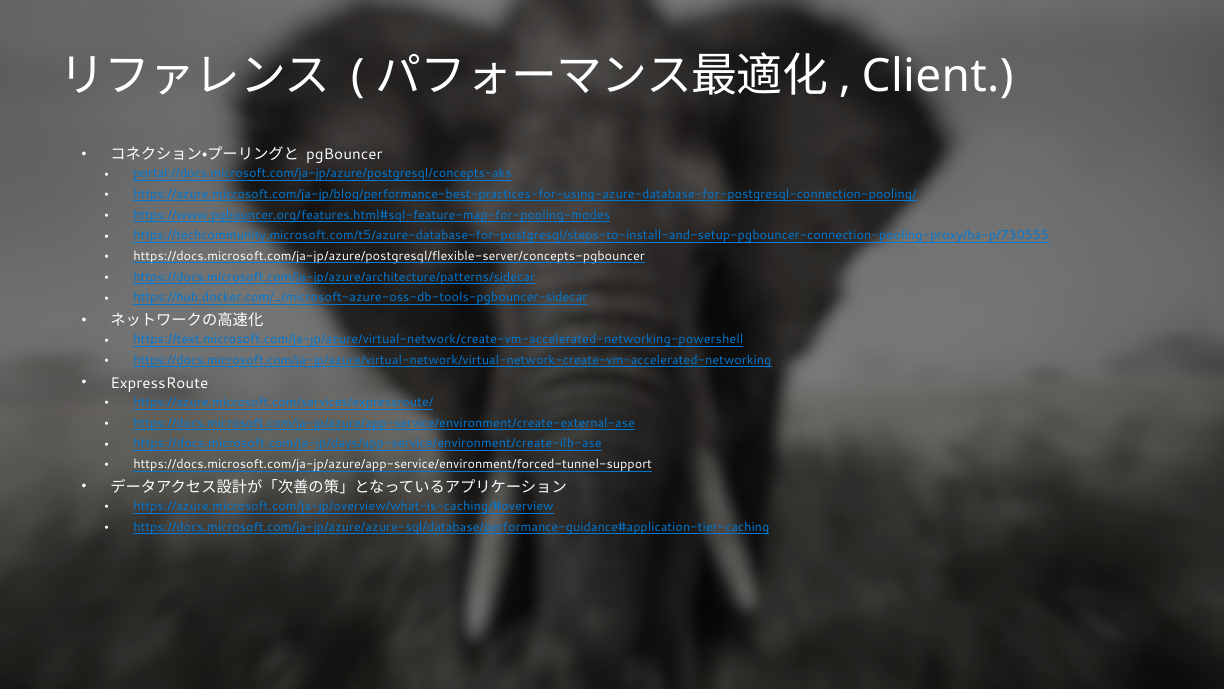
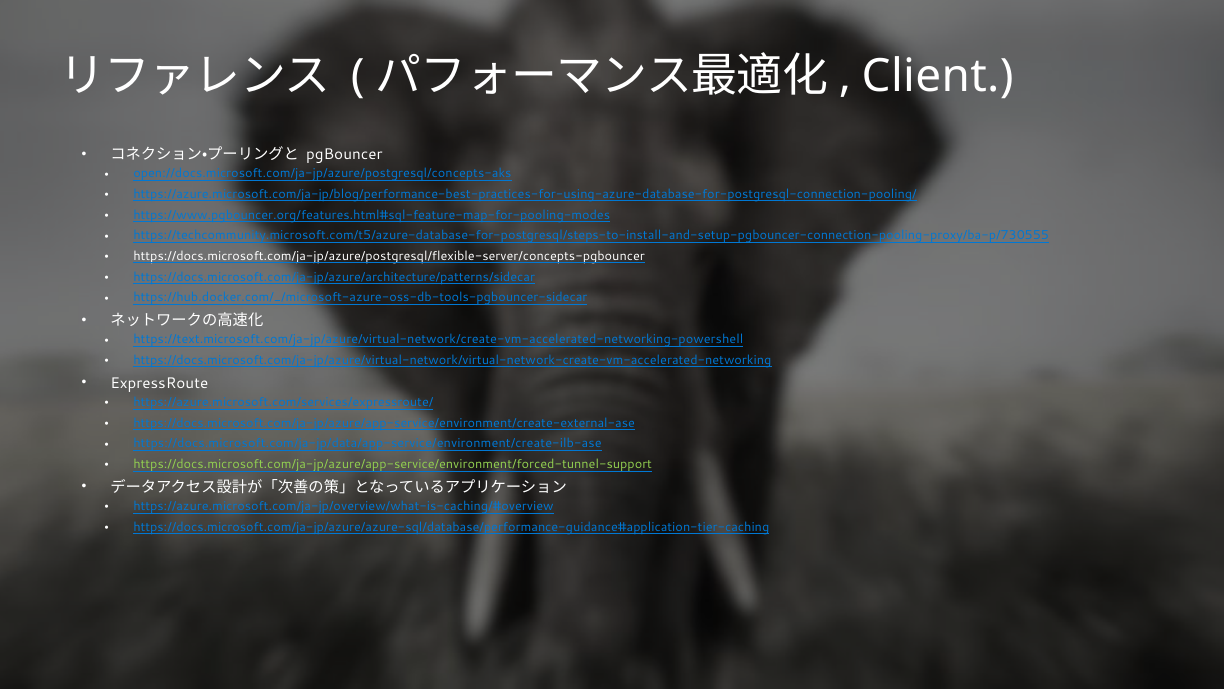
portal://docs.microsoft.com/ja-jp/azure/postgresql/concepts-aks: portal://docs.microsoft.com/ja-jp/azure/postgresql/concepts-aks -> open://docs.microsoft.com/ja-jp/azure/postgresql/concepts-aks (322, 174)
https://docs.microsoft.com/ja-jp/days/app-service/environment/create-ilb-ase: https://docs.microsoft.com/ja-jp/days/app-service/environment/create-ilb-ase -> https://docs.microsoft.com/ja-jp/data/app-service/environment/create-ilb-ase (367, 443)
https://docs.microsoft.com/ja-jp/azure/app-service/environment/forced-tunnel-support colour: white -> light green (393, 464)
